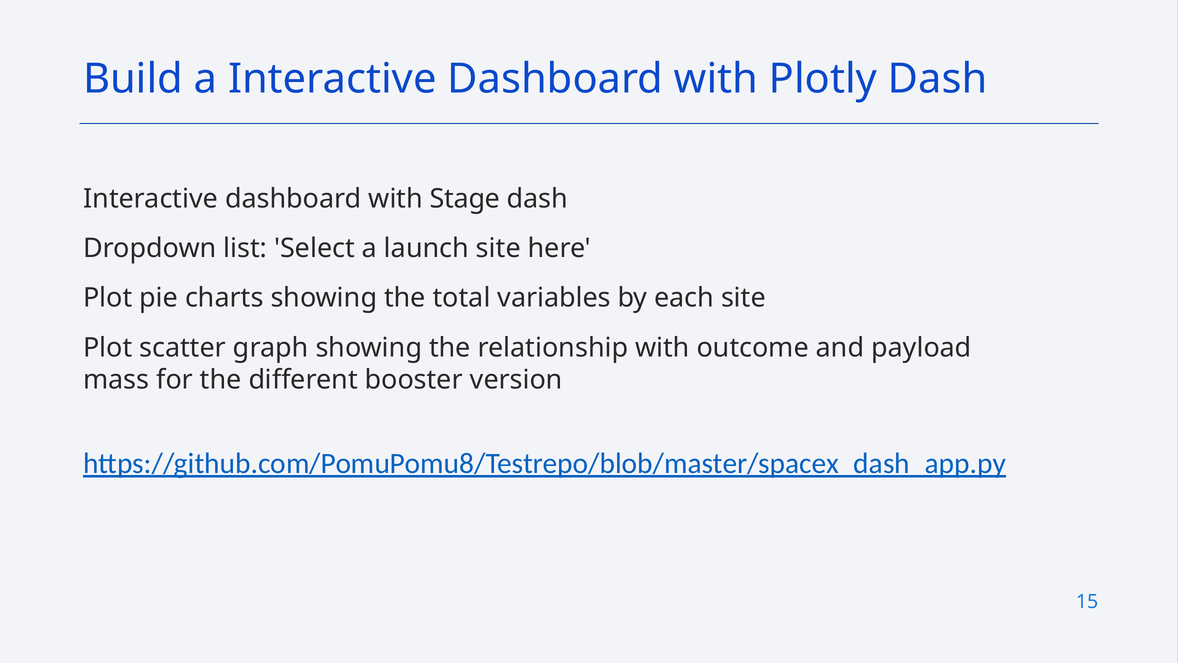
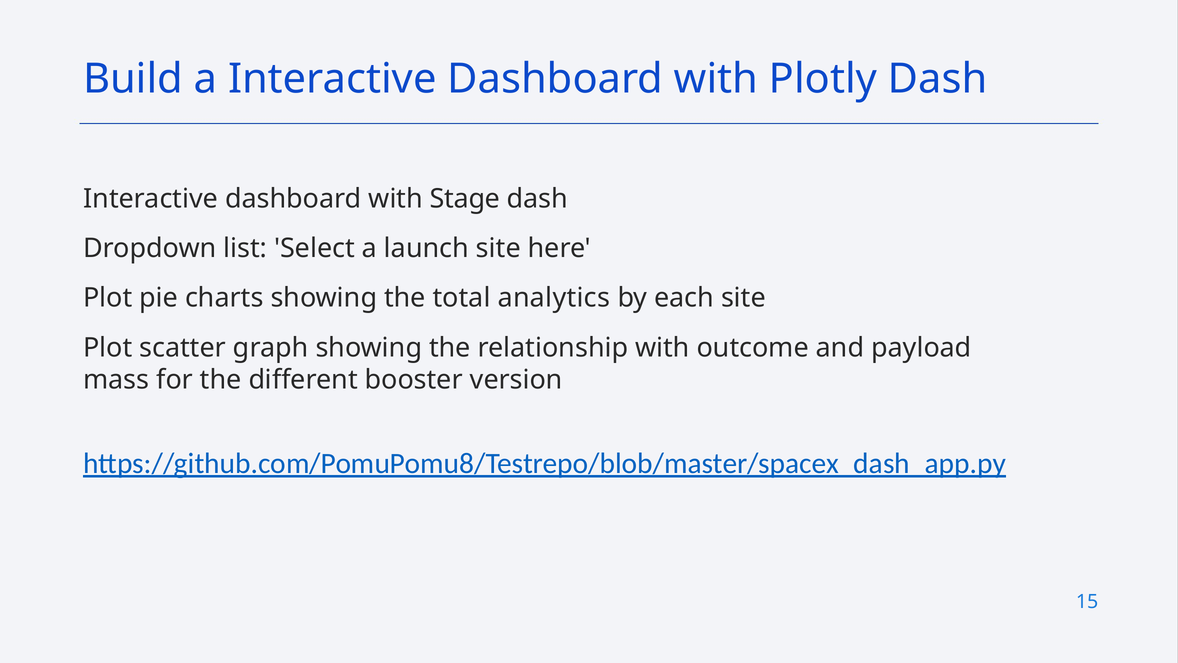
variables: variables -> analytics (554, 298)
